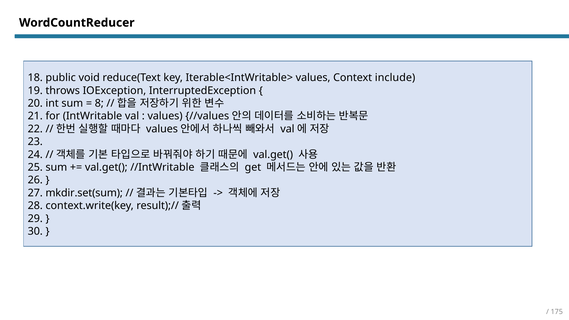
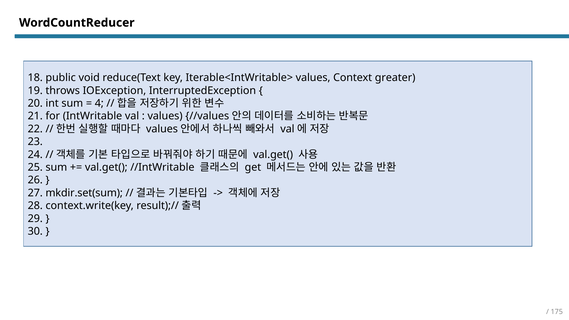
include: include -> greater (395, 78)
8: 8 -> 4 (99, 103)
